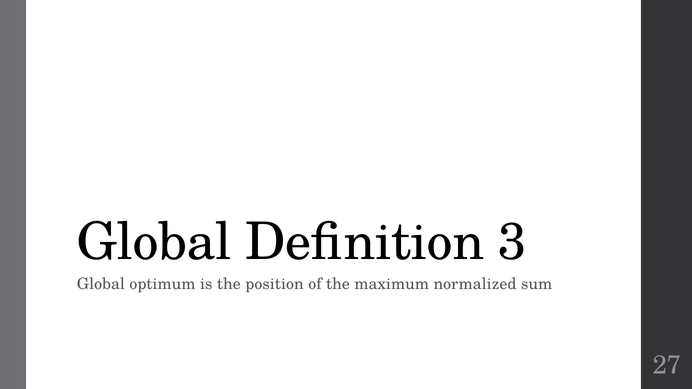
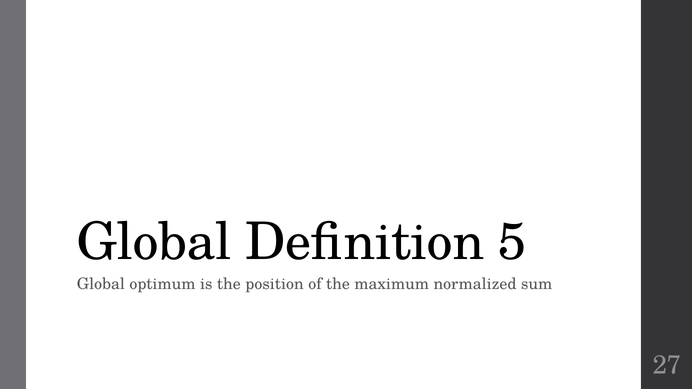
3: 3 -> 5 (512, 242)
